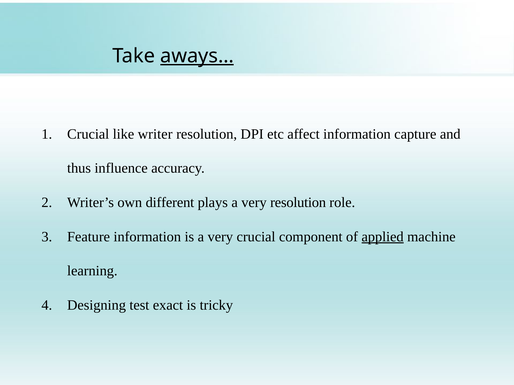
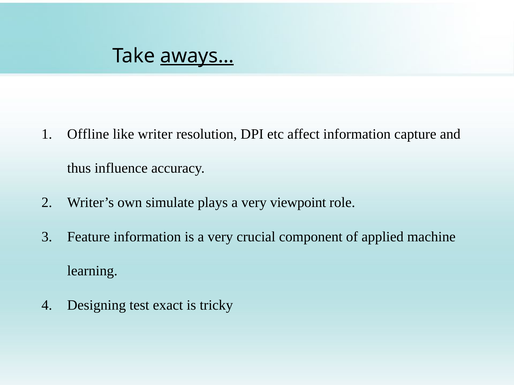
Crucial: Crucial -> Offline (88, 134)
different: different -> simulate (170, 203)
very resolution: resolution -> viewpoint (298, 203)
applied underline: present -> none (383, 237)
